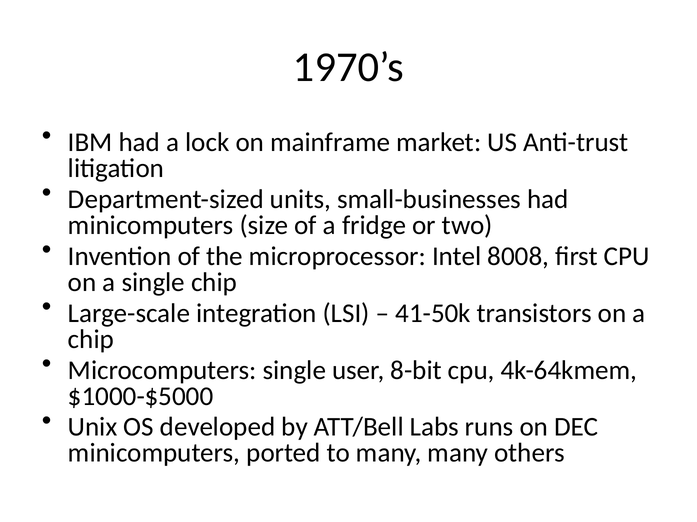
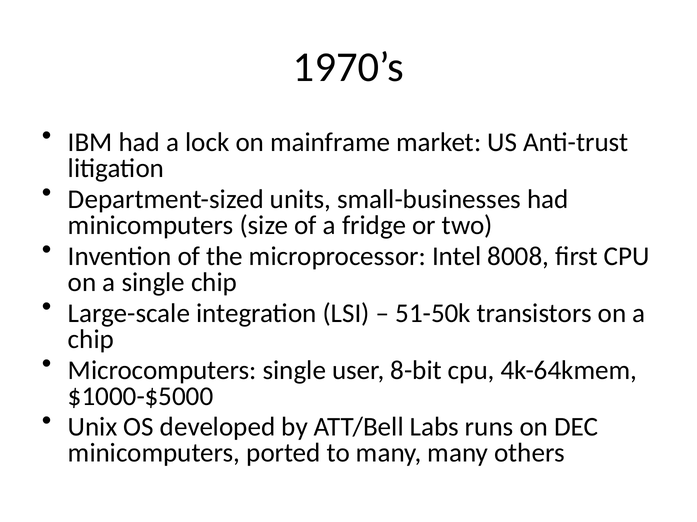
41-50k: 41-50k -> 51-50k (433, 314)
